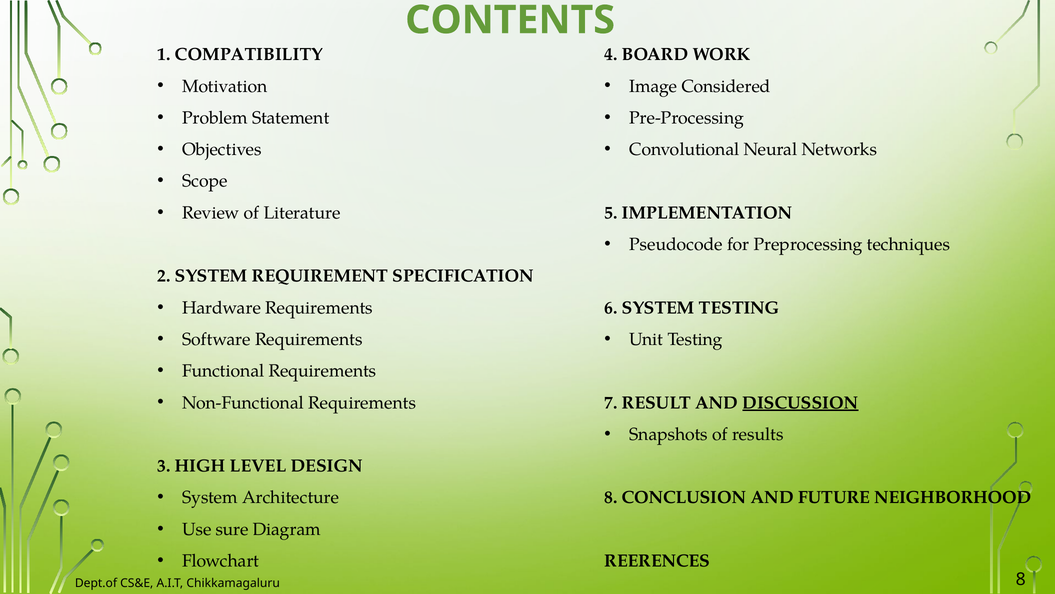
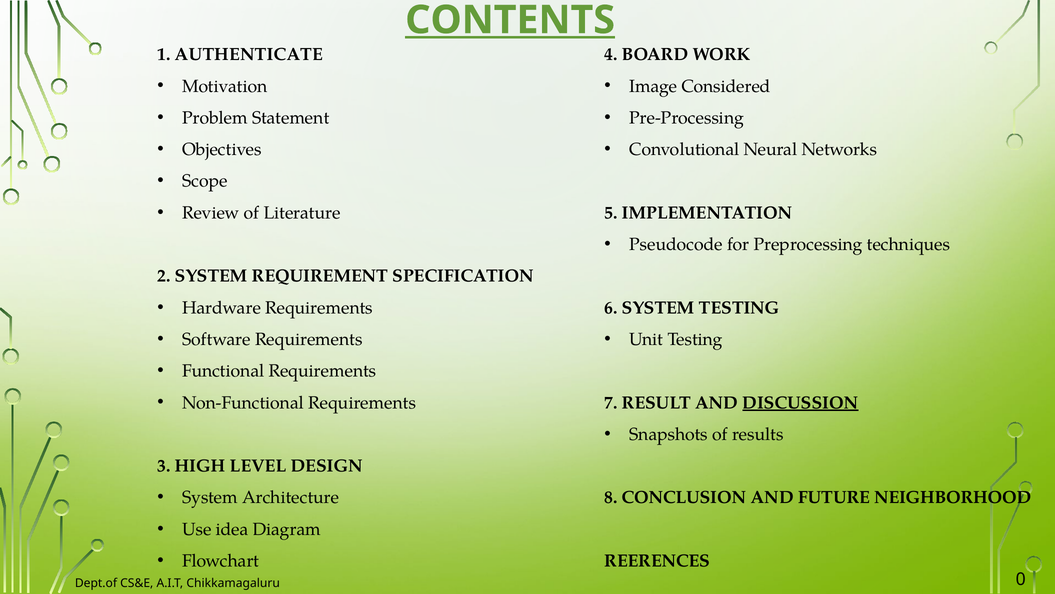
CONTENTS underline: none -> present (510, 20)
COMPATIBILITY: COMPATIBILITY -> AUTHENTICATE (249, 55)
sure: sure -> idea (232, 529)
Chikkamagaluru 8: 8 -> 0 (1021, 579)
